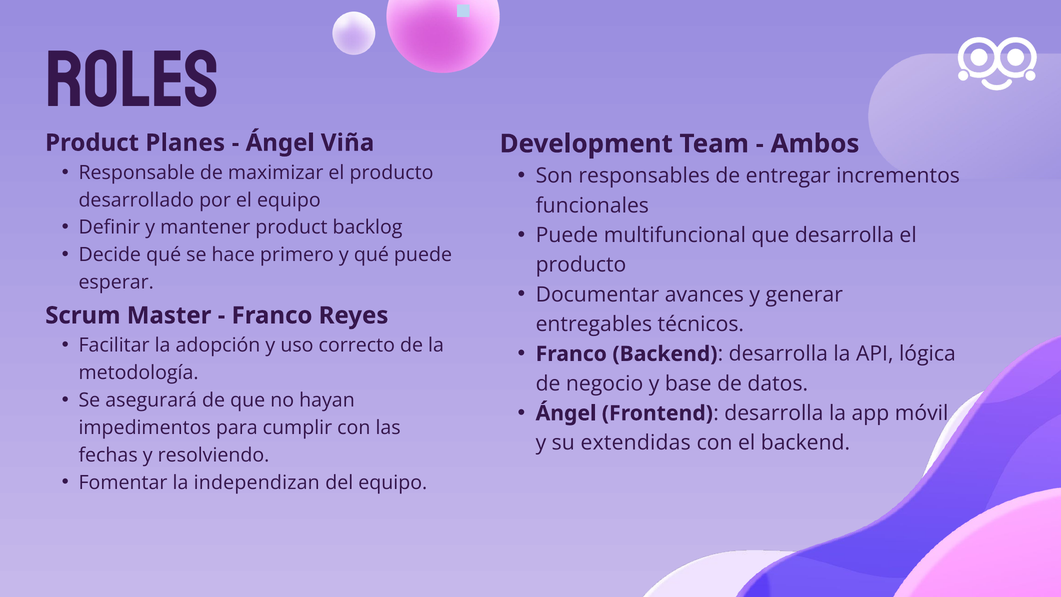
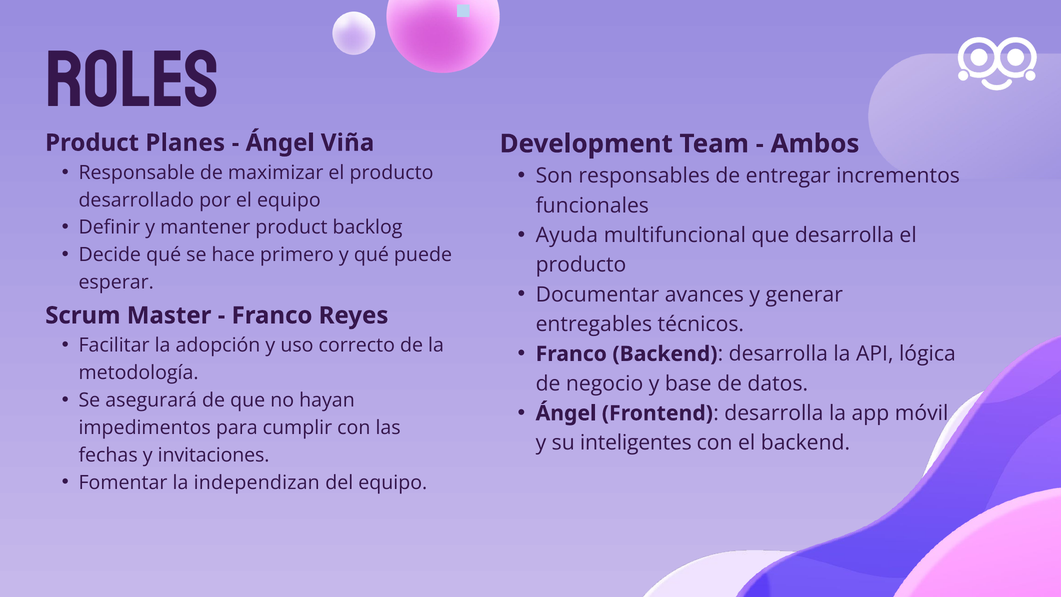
Puede: Puede -> Ayuda (567, 235)
extendidas: extendidas -> inteligentes (636, 443)
resolviendo: resolviendo -> invitaciones (214, 455)
